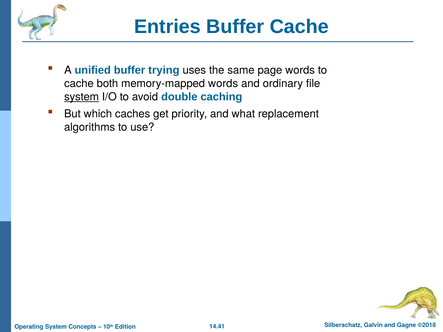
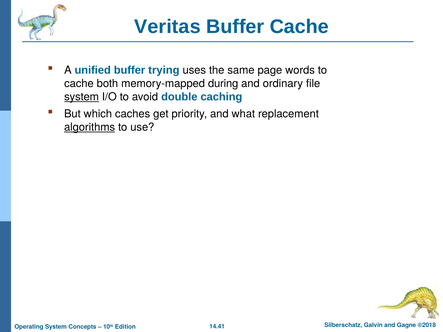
Entries: Entries -> Veritas (167, 27)
memory-mapped words: words -> during (223, 84)
algorithms underline: none -> present (90, 127)
